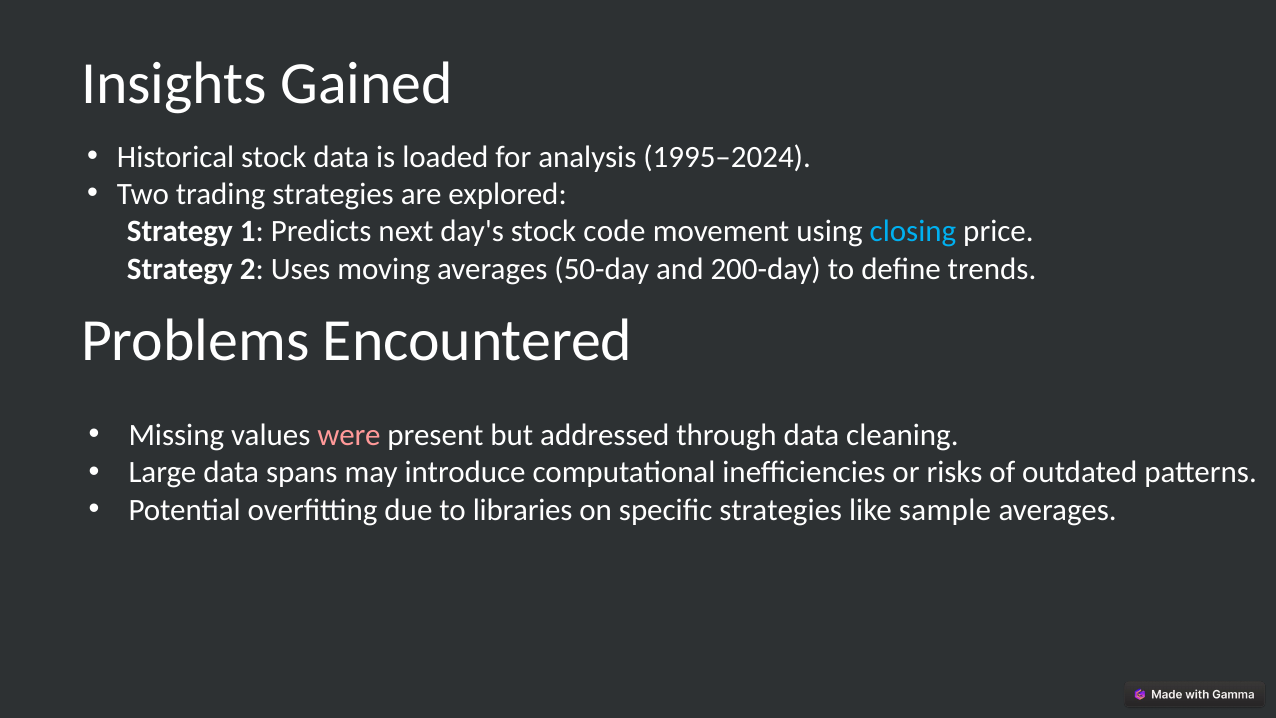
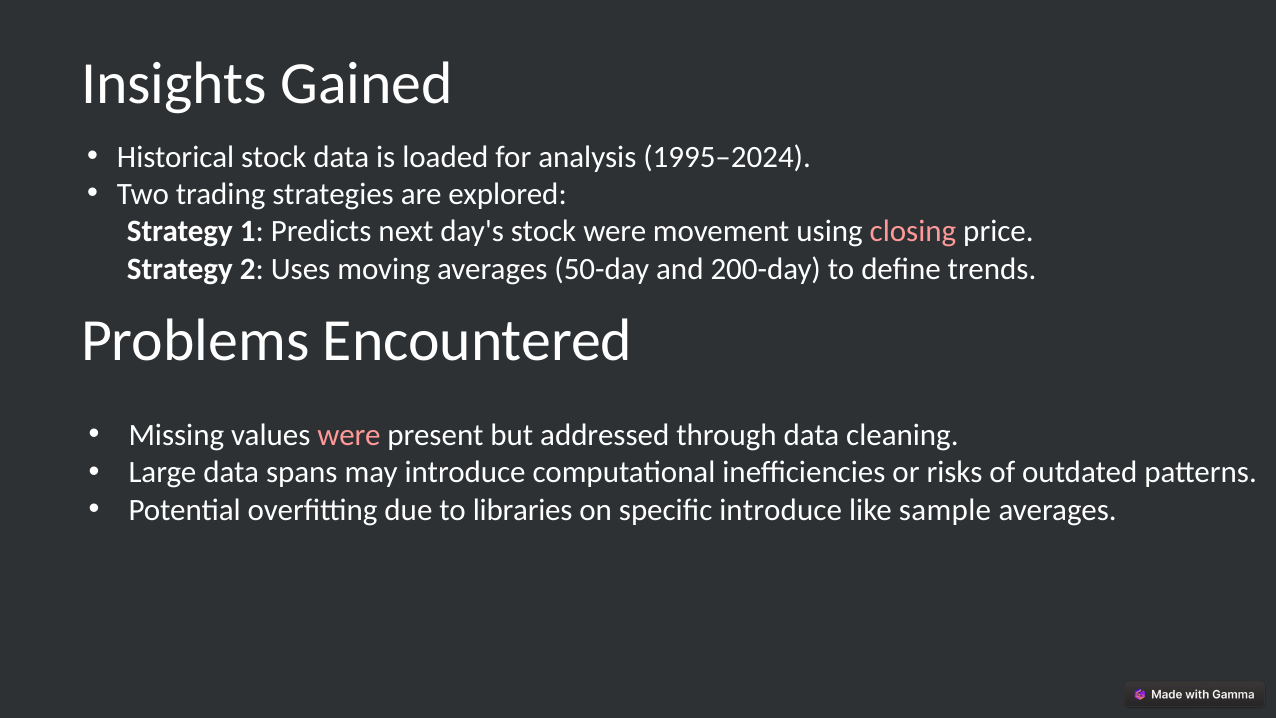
stock code: code -> were (615, 232)
closing colour: light blue -> pink (913, 232)
specific strategies: strategies -> introduce (781, 510)
